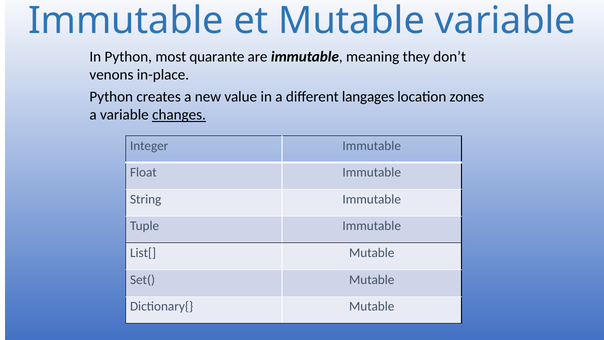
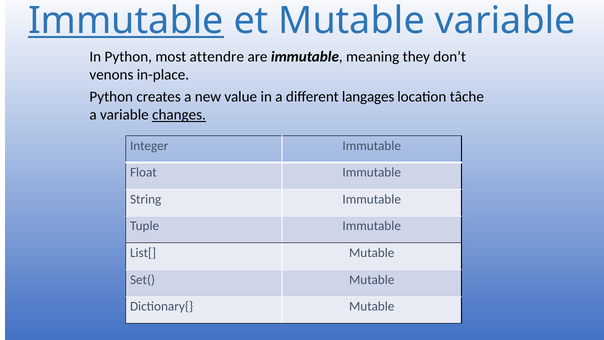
Immutable underline: none -> present (126, 21)
quarante: quarante -> attendre (217, 57)
zones: zones -> tâche (467, 97)
